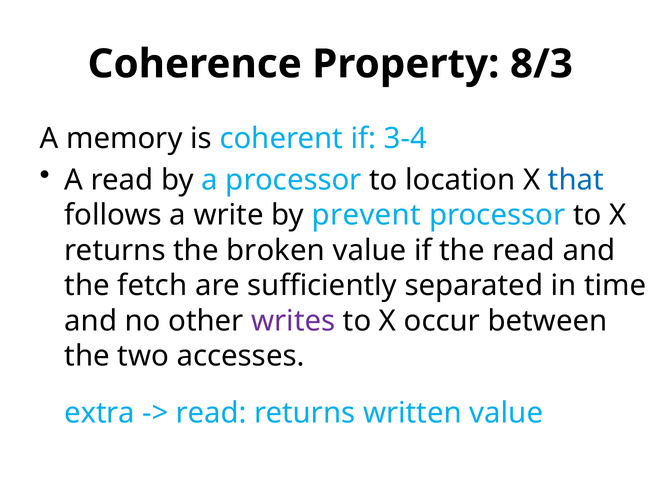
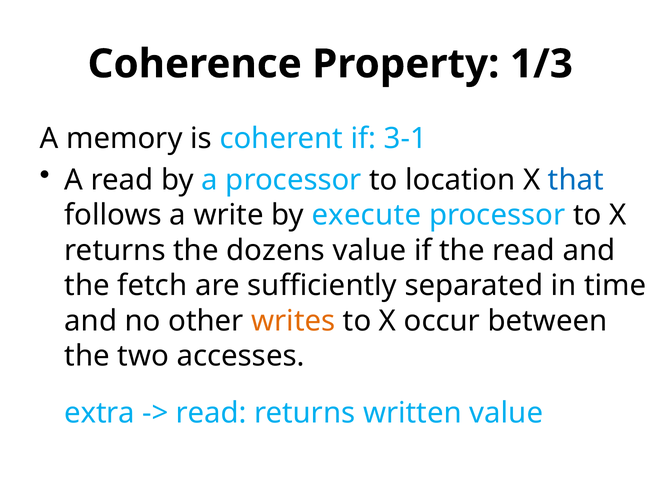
8/3: 8/3 -> 1/3 (541, 64)
3-4: 3-4 -> 3-1 (405, 139)
prevent: prevent -> execute (366, 215)
broken: broken -> dozens (276, 250)
writes colour: purple -> orange (293, 321)
